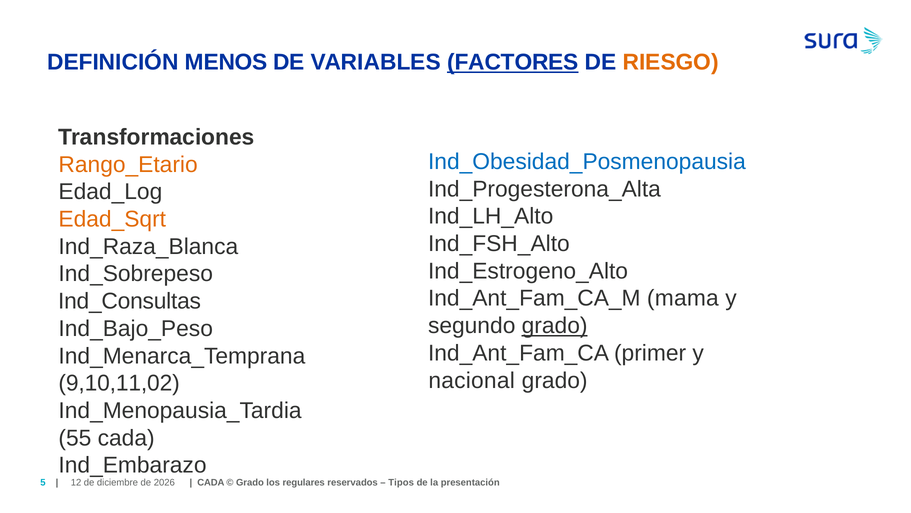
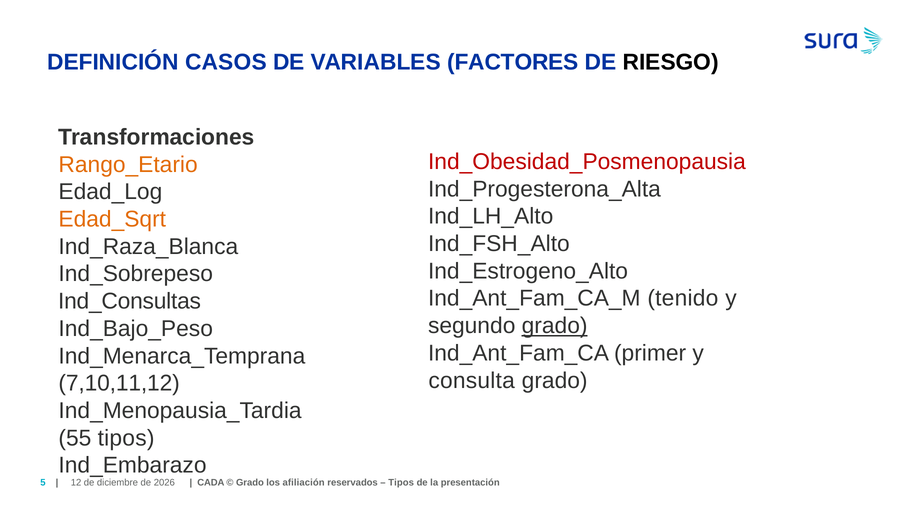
MENOS: MENOS -> CASOS (226, 62)
FACTORES underline: present -> none (513, 62)
RIESGO colour: orange -> black (671, 62)
Ind_Obesidad_Posmenopausia colour: blue -> red (587, 162)
mama: mama -> tenido (683, 298)
nacional: nacional -> consulta (472, 380)
9,10,11,02: 9,10,11,02 -> 7,10,11,12 (119, 383)
55 cada: cada -> tipos (126, 438)
regulares: regulares -> afiliación (304, 482)
